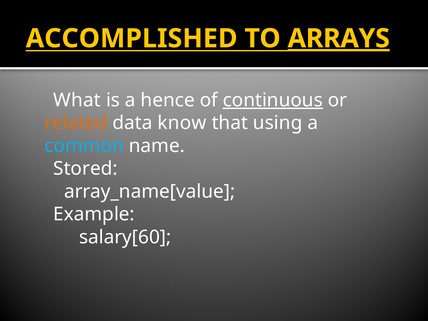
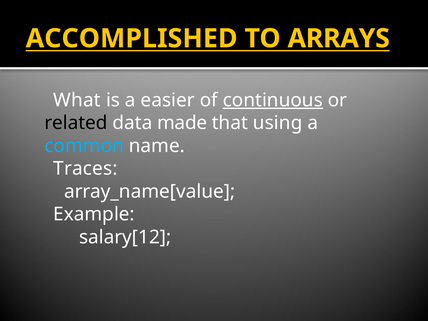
ARRAYS underline: present -> none (339, 38)
hence: hence -> easier (168, 100)
related colour: orange -> black (76, 123)
know: know -> made (182, 123)
Stored: Stored -> Traces (85, 169)
salary[60: salary[60 -> salary[12 (125, 237)
